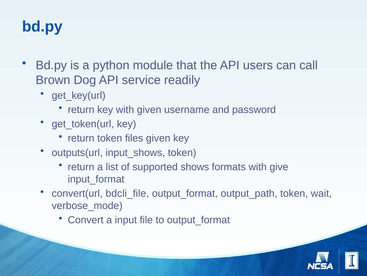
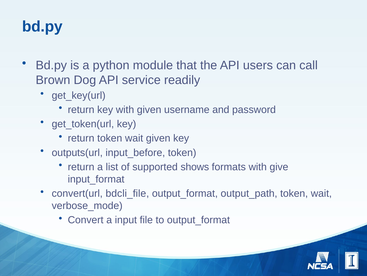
return token files: files -> wait (134, 138)
input_shows: input_shows -> input_before (135, 152)
